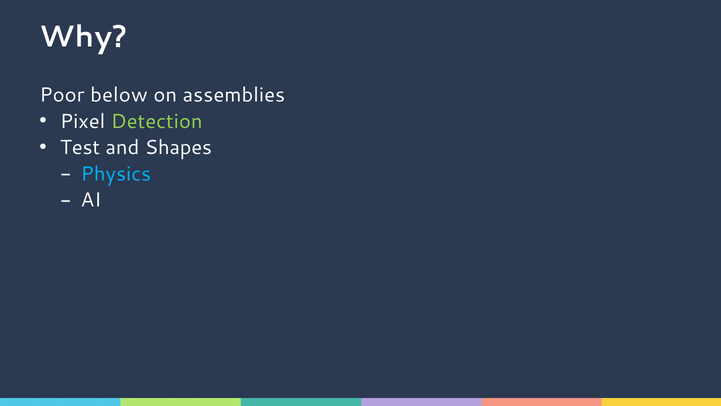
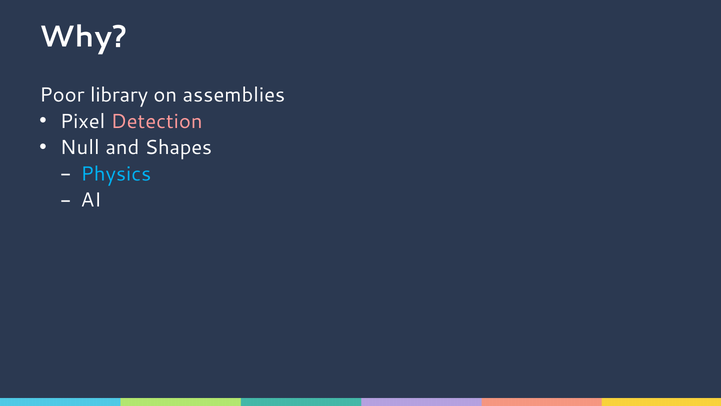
below: below -> library (119, 95)
Detection colour: light green -> pink (157, 121)
Test: Test -> Null (80, 147)
